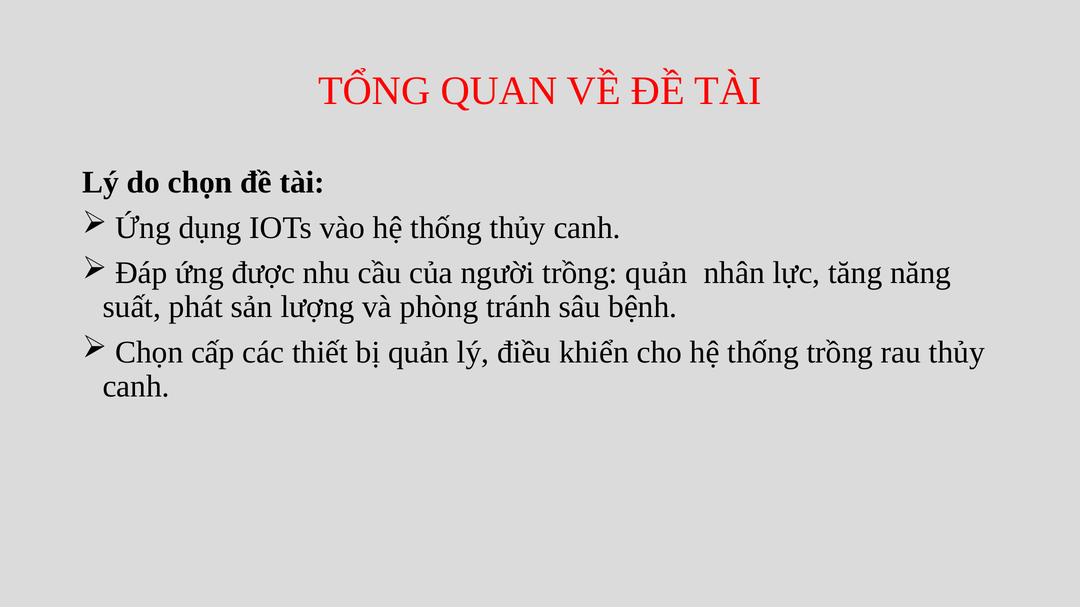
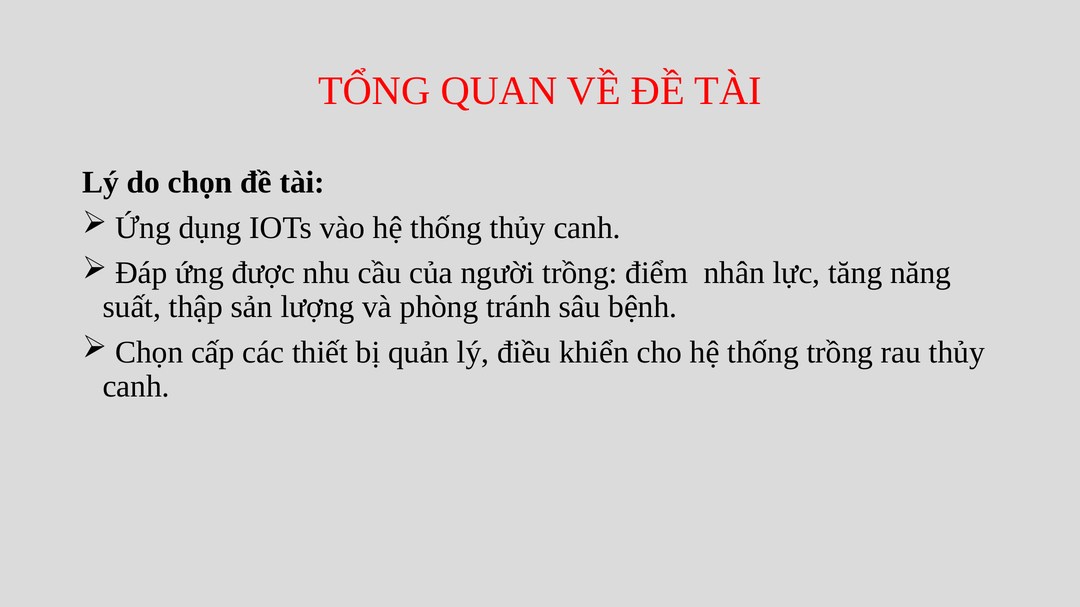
trồng quản: quản -> điểm (657, 273)
phát: phát -> thập (196, 307)
